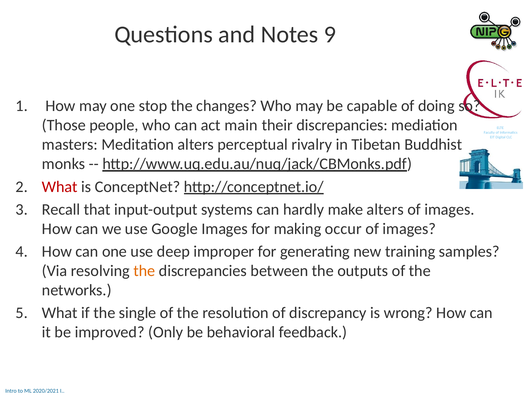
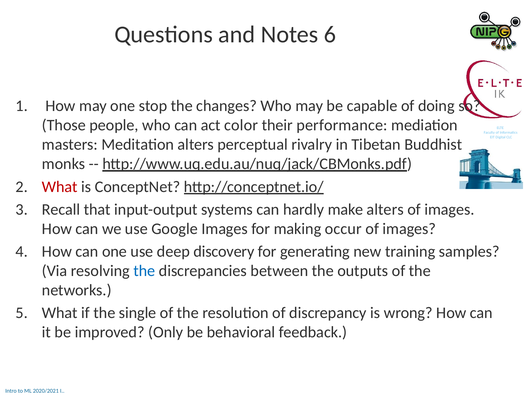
9: 9 -> 6 (330, 35)
main: main -> color (241, 125)
their discrepancies: discrepancies -> performance (342, 125)
improper: improper -> discovery (224, 251)
the colour: orange -> blue (144, 271)
